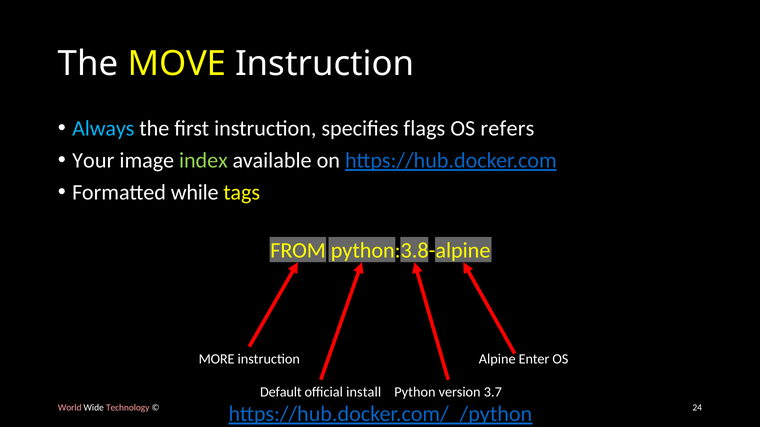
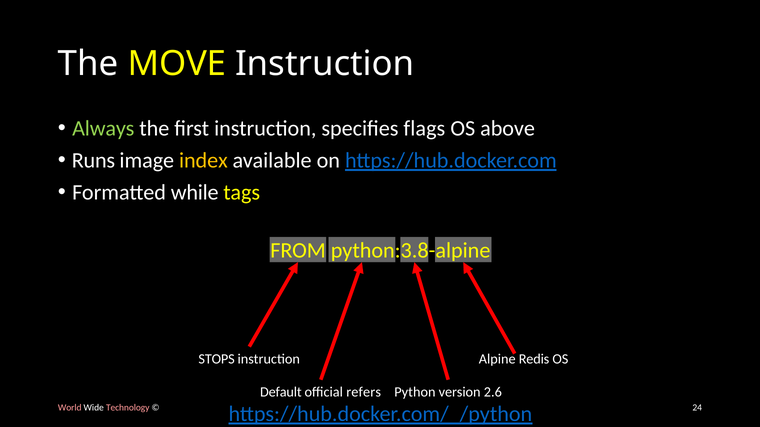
Always colour: light blue -> light green (103, 128)
refers: refers -> above (508, 128)
Your: Your -> Runs (93, 161)
index colour: light green -> yellow (203, 161)
MORE: MORE -> STOPS (217, 359)
Enter: Enter -> Redis (534, 359)
install: install -> refers (364, 392)
3.7: 3.7 -> 2.6 (493, 392)
